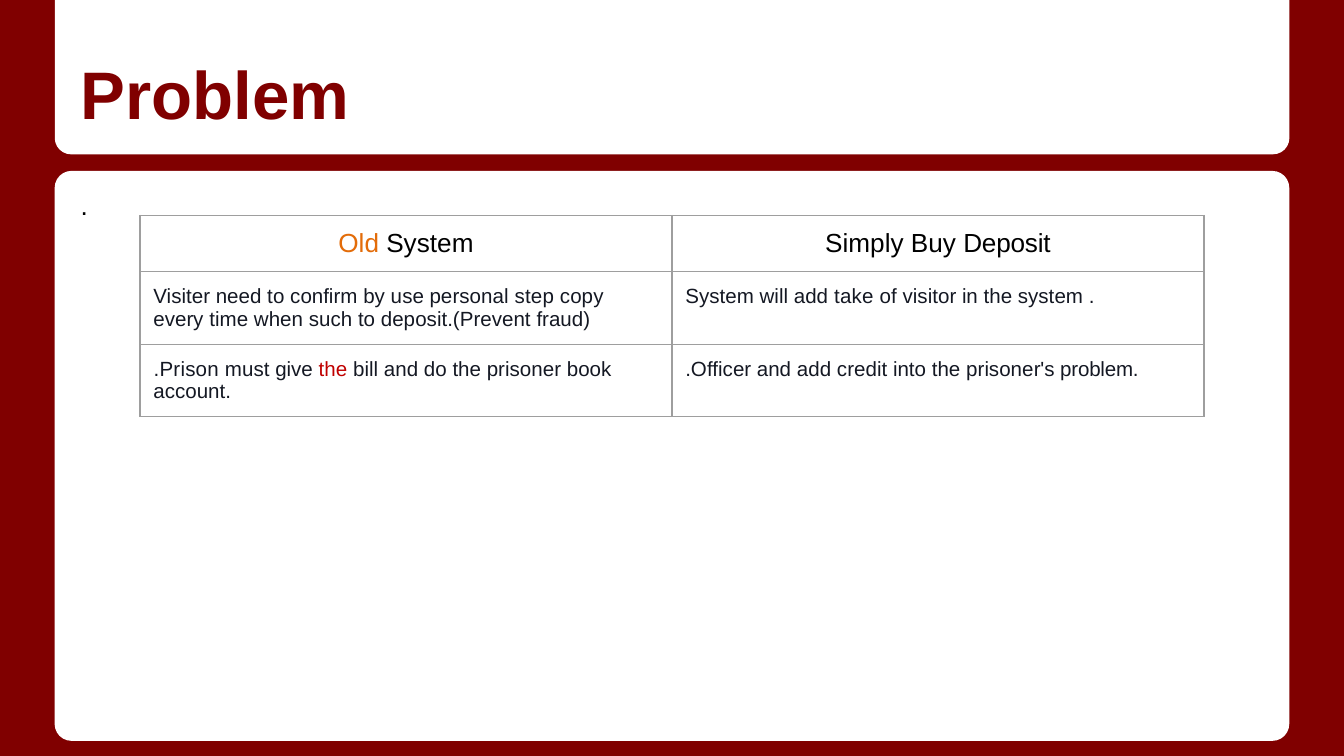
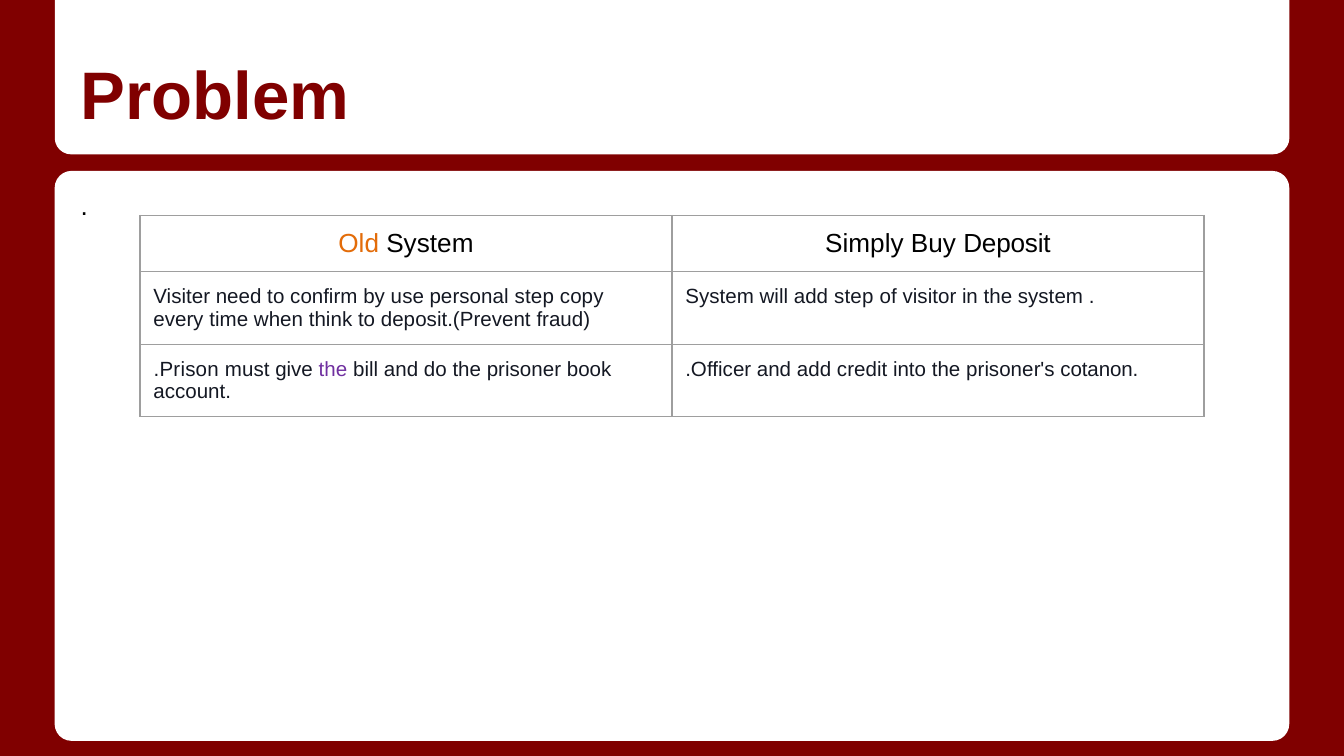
add take: take -> step (854, 297)
such: such -> think (331, 320)
the colour: red -> purple (333, 369)
prisoner's problem: problem -> cotanon (1099, 369)
